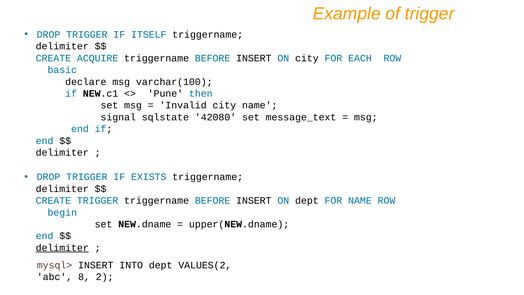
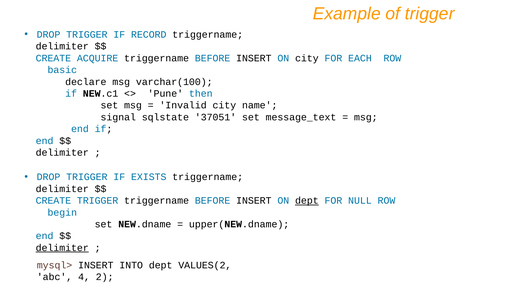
ITSELF: ITSELF -> RECORD (149, 35)
42080: 42080 -> 37051 (216, 117)
dept underline: none -> present (307, 201)
FOR NAME: NAME -> NULL (360, 201)
8: 8 -> 4 (84, 277)
